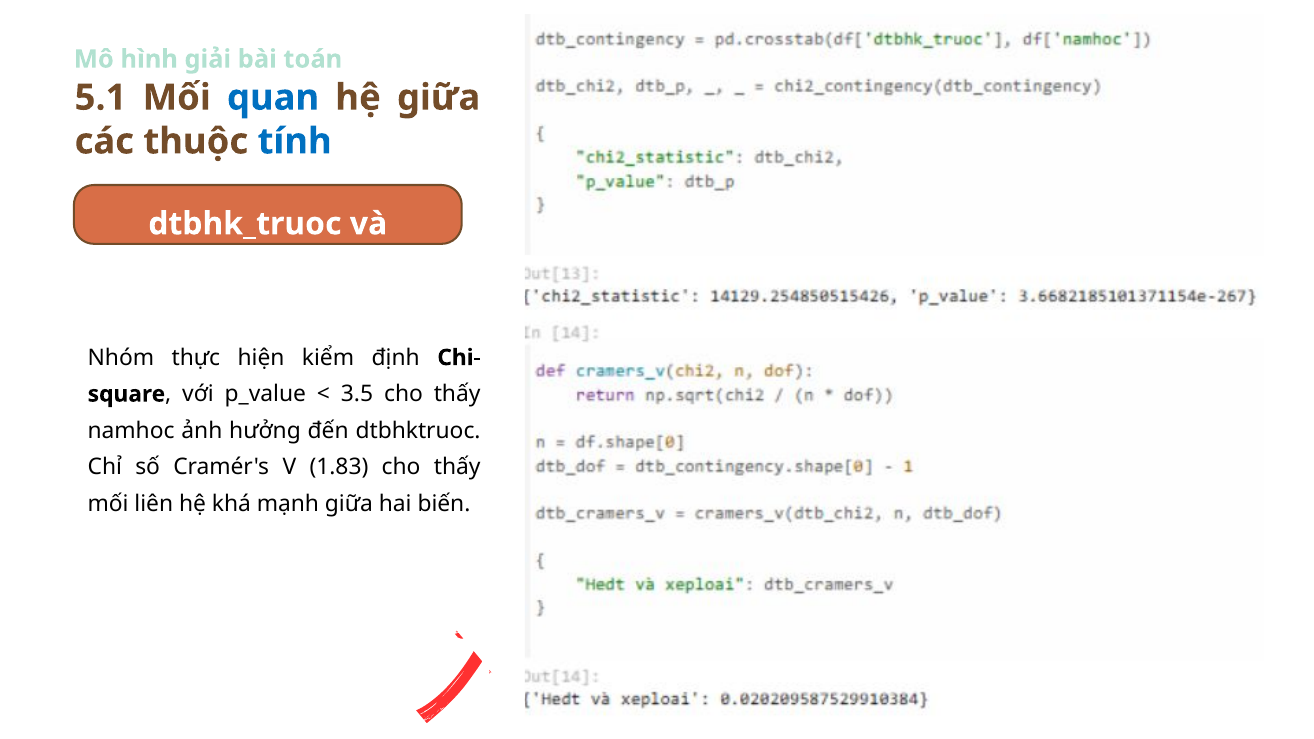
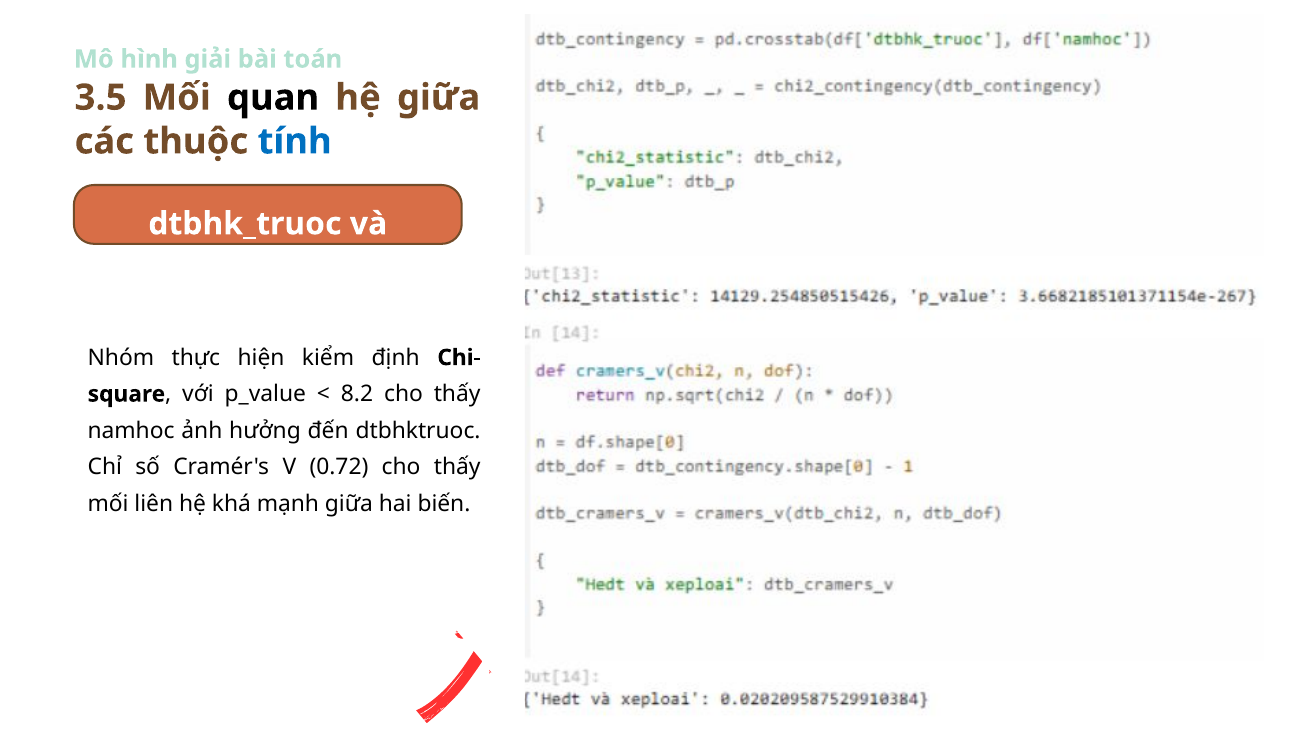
5.1: 5.1 -> 3.5 (101, 98)
quan colour: blue -> black (273, 98)
3.5: 3.5 -> 8.2 (357, 394)
1.83: 1.83 -> 0.72 (339, 467)
